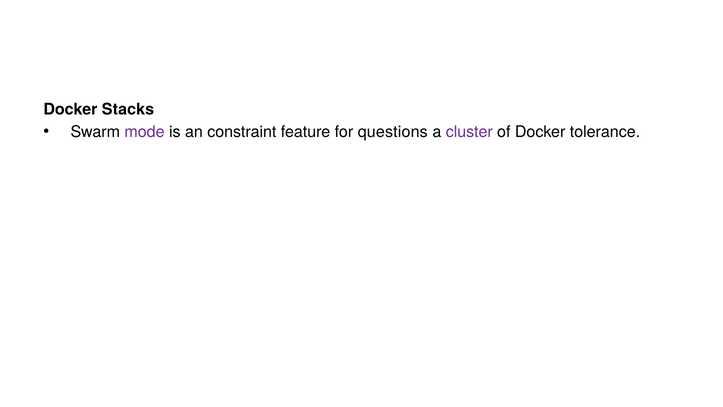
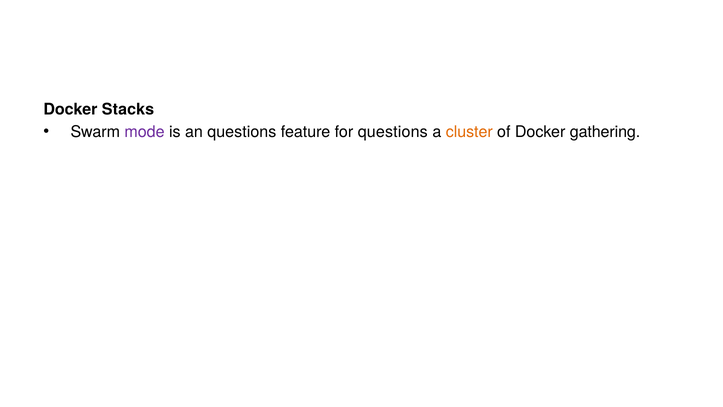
an constraint: constraint -> questions (242, 132)
cluster colour: purple -> orange (469, 132)
tolerance: tolerance -> gathering (605, 132)
